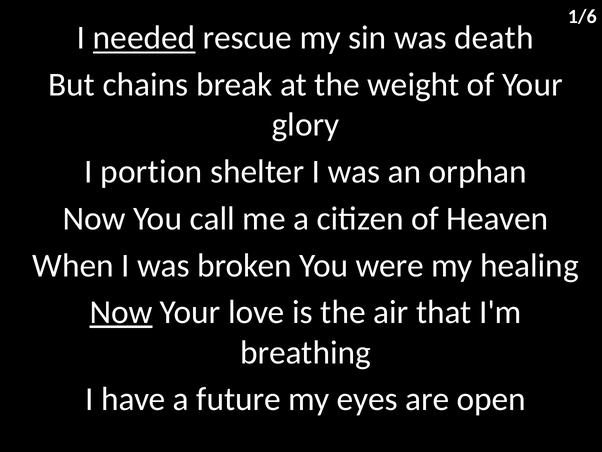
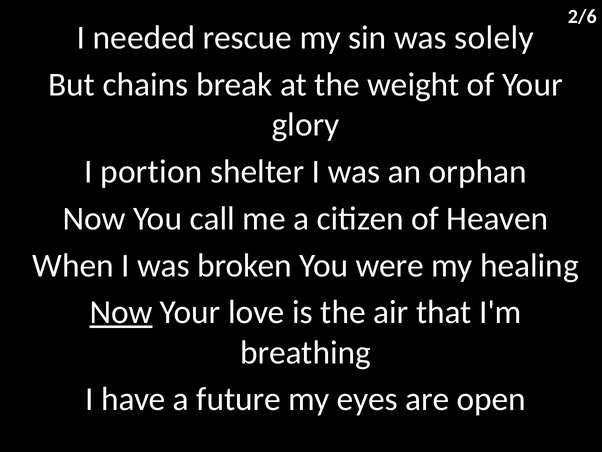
1/6: 1/6 -> 2/6 (582, 16)
needed underline: present -> none (144, 38)
death: death -> solely (494, 38)
